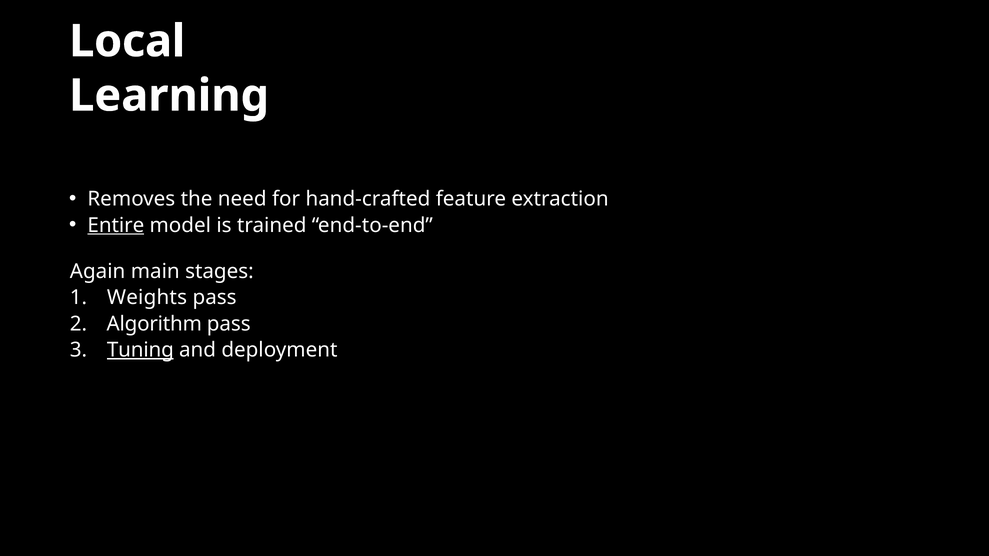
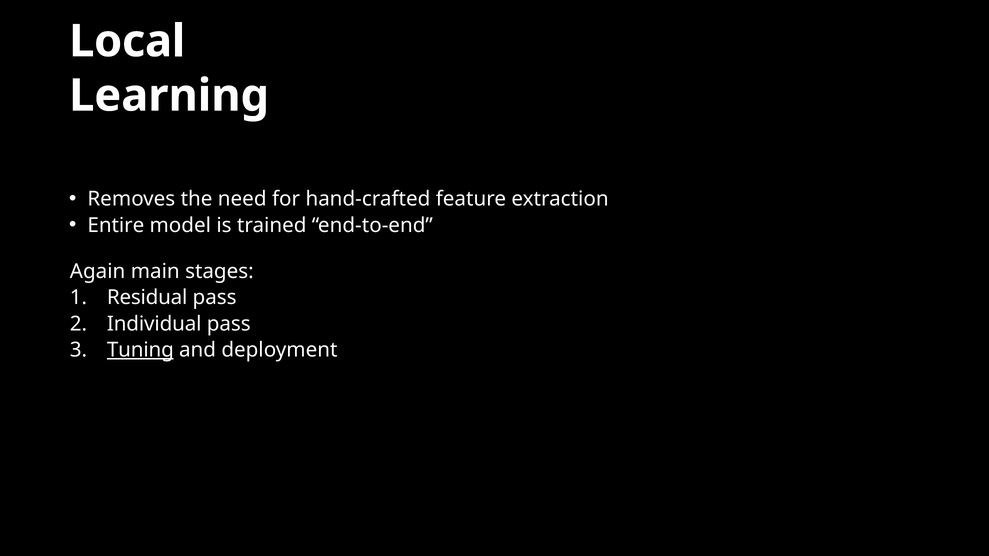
Entire underline: present -> none (116, 225)
Weights: Weights -> Residual (147, 298)
Algorithm: Algorithm -> Individual (154, 324)
